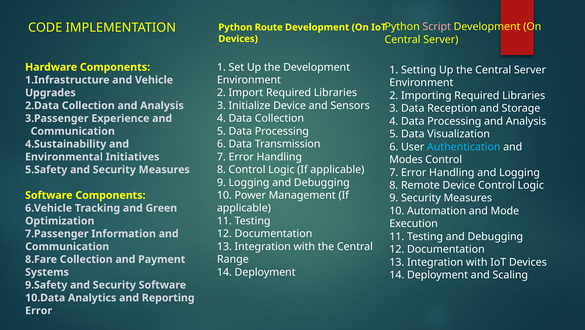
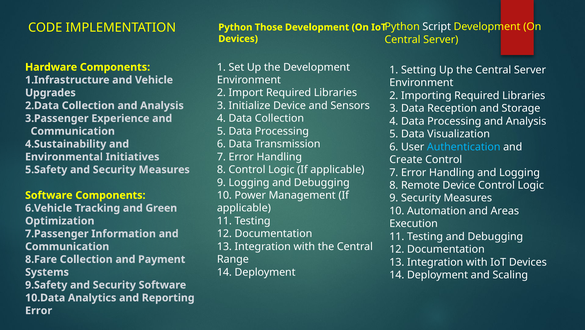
Script colour: pink -> white (437, 27)
Route: Route -> Those (269, 27)
Modes: Modes -> Create (406, 160)
Mode: Mode -> Areas (505, 211)
